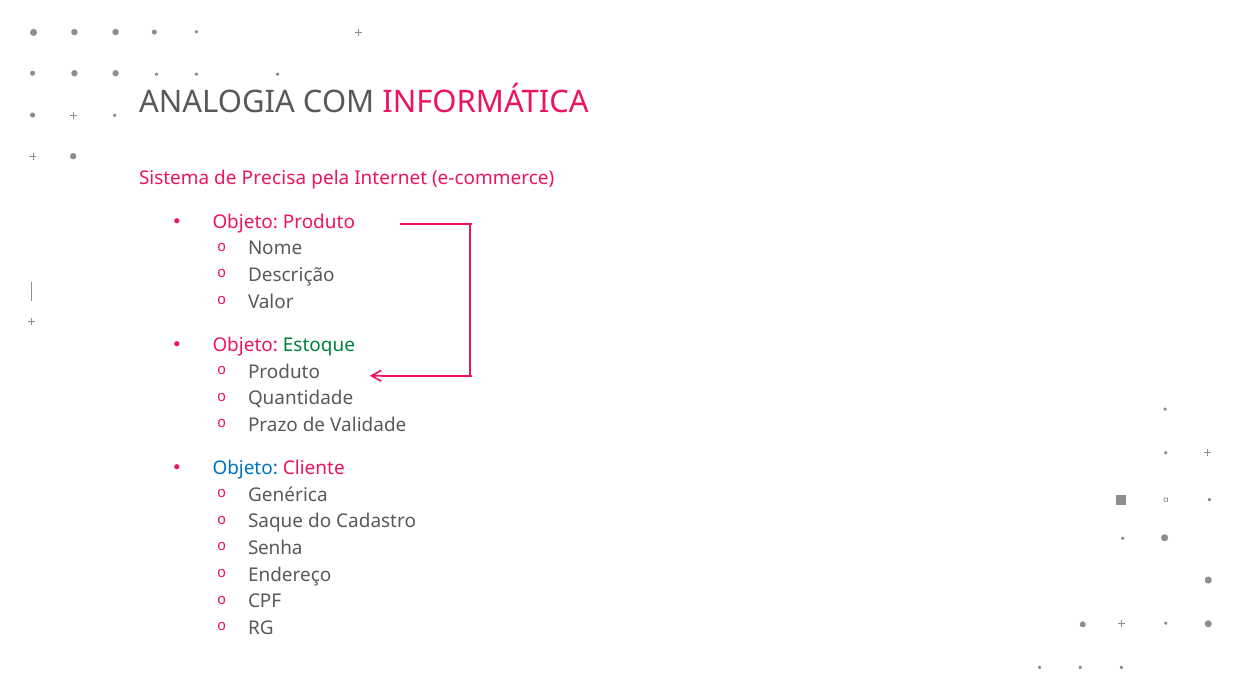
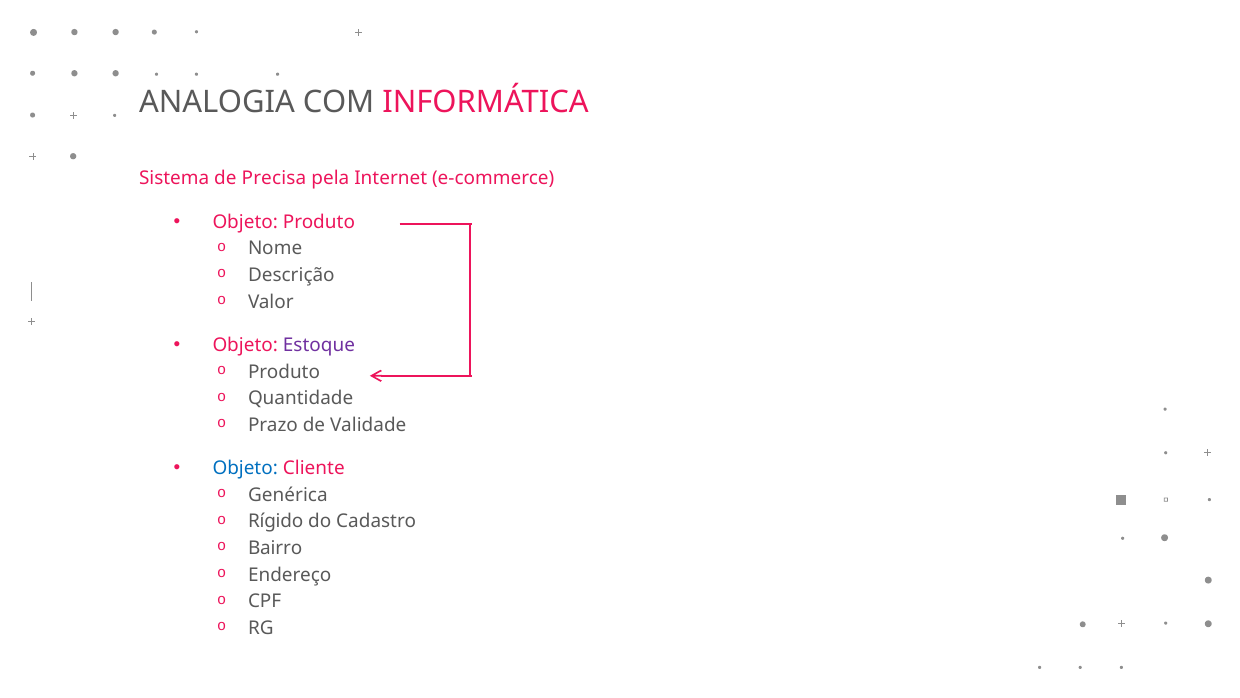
Estoque colour: green -> purple (319, 345)
Saque: Saque -> Rígido (276, 522)
Senha: Senha -> Bairro (275, 548)
